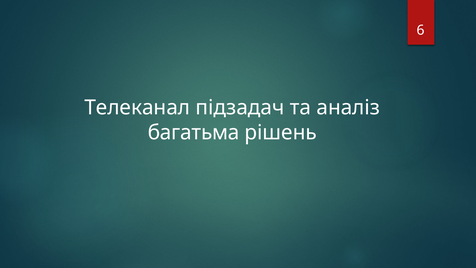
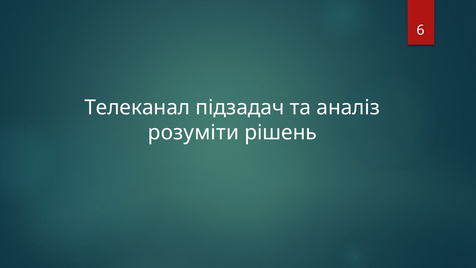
багатьма: багатьма -> розуміти (193, 132)
